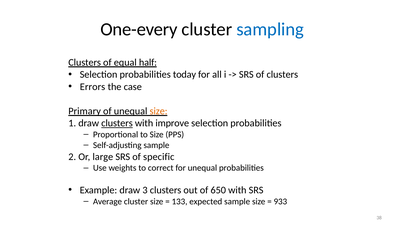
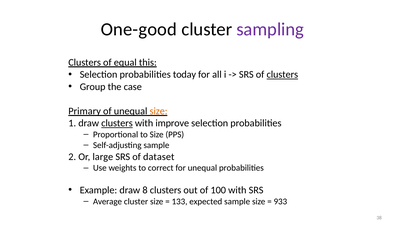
One-every: One-every -> One-good (139, 29)
sampling colour: blue -> purple (270, 29)
half: half -> this (148, 62)
clusters underline: none -> present (282, 75)
Errors: Errors -> Group (93, 87)
specific: specific -> dataset (159, 157)
3: 3 -> 8 (145, 190)
650: 650 -> 100 (218, 190)
